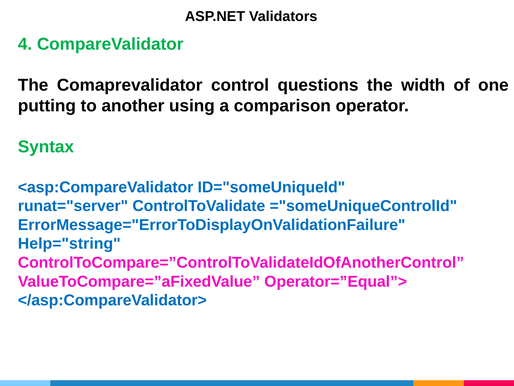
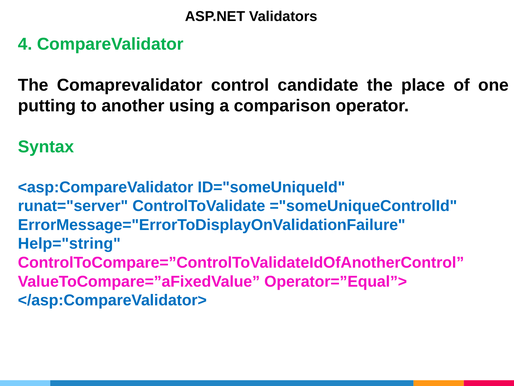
questions: questions -> candidate (318, 85)
width: width -> place (423, 85)
